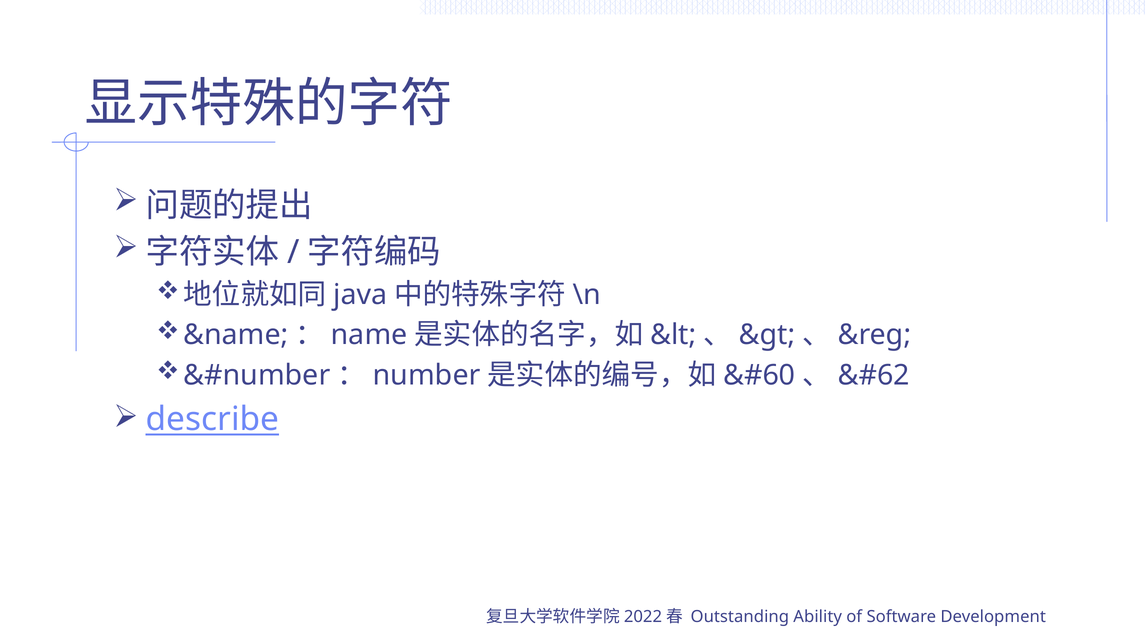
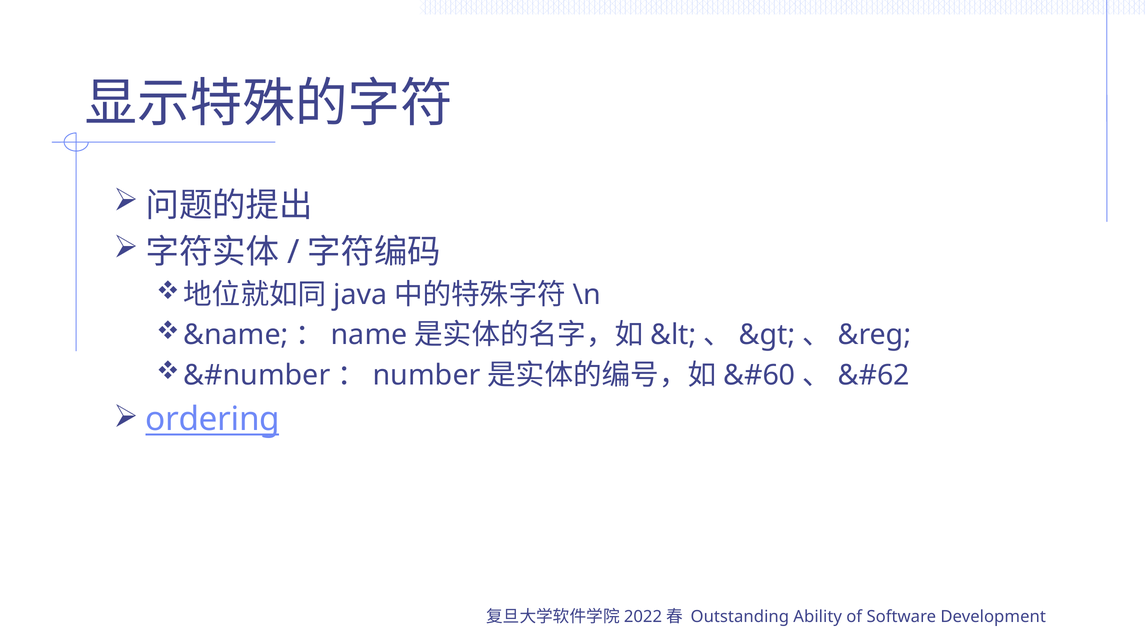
describe: describe -> ordering (213, 419)
